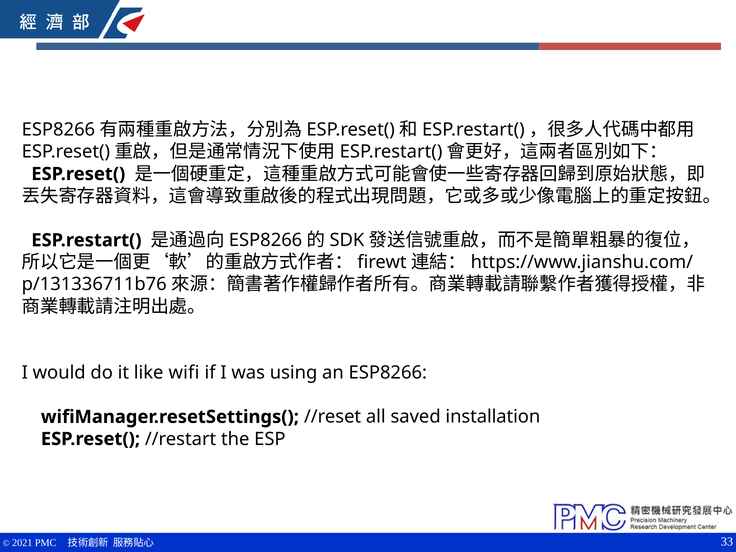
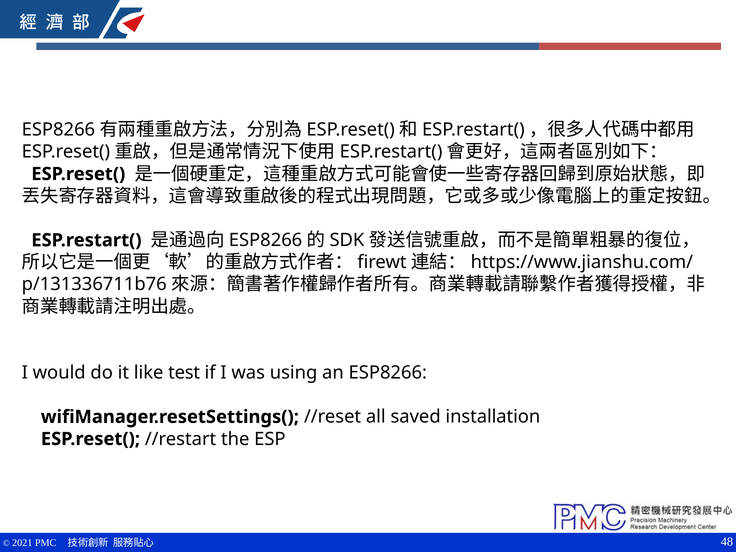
wifi: wifi -> test (184, 373)
33: 33 -> 48 (727, 542)
